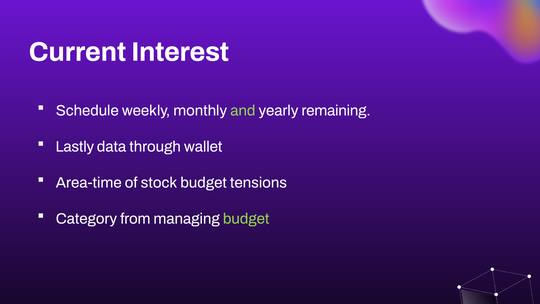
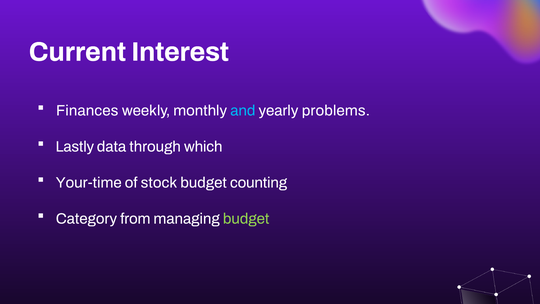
Schedule: Schedule -> Finances (87, 110)
and colour: light green -> light blue (243, 110)
remaining: remaining -> problems (336, 110)
wallet: wallet -> which (203, 146)
Area-time: Area-time -> Your-time (89, 182)
tensions: tensions -> counting (259, 182)
